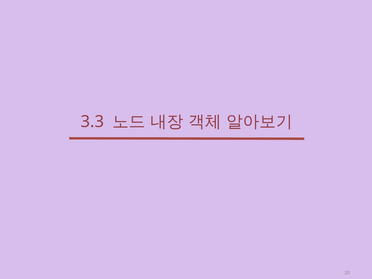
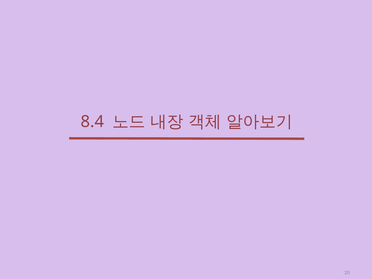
3.3: 3.3 -> 8.4 (92, 122)
